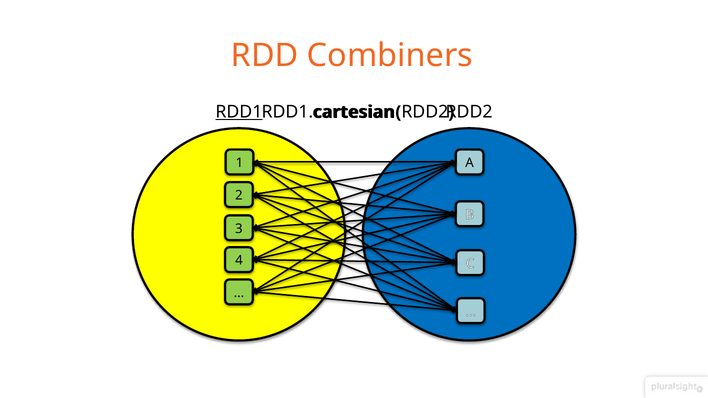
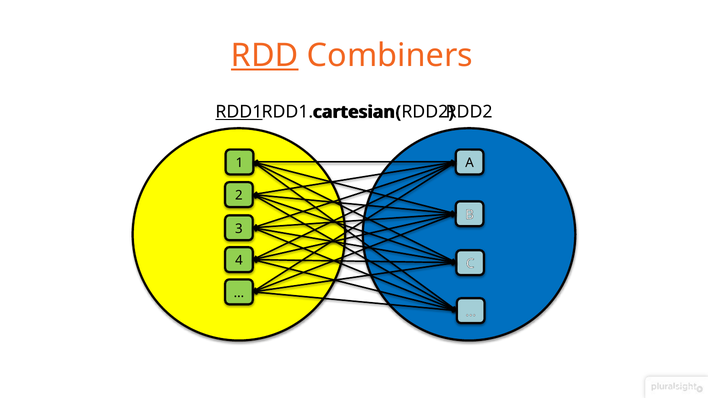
RDD underline: none -> present (265, 56)
